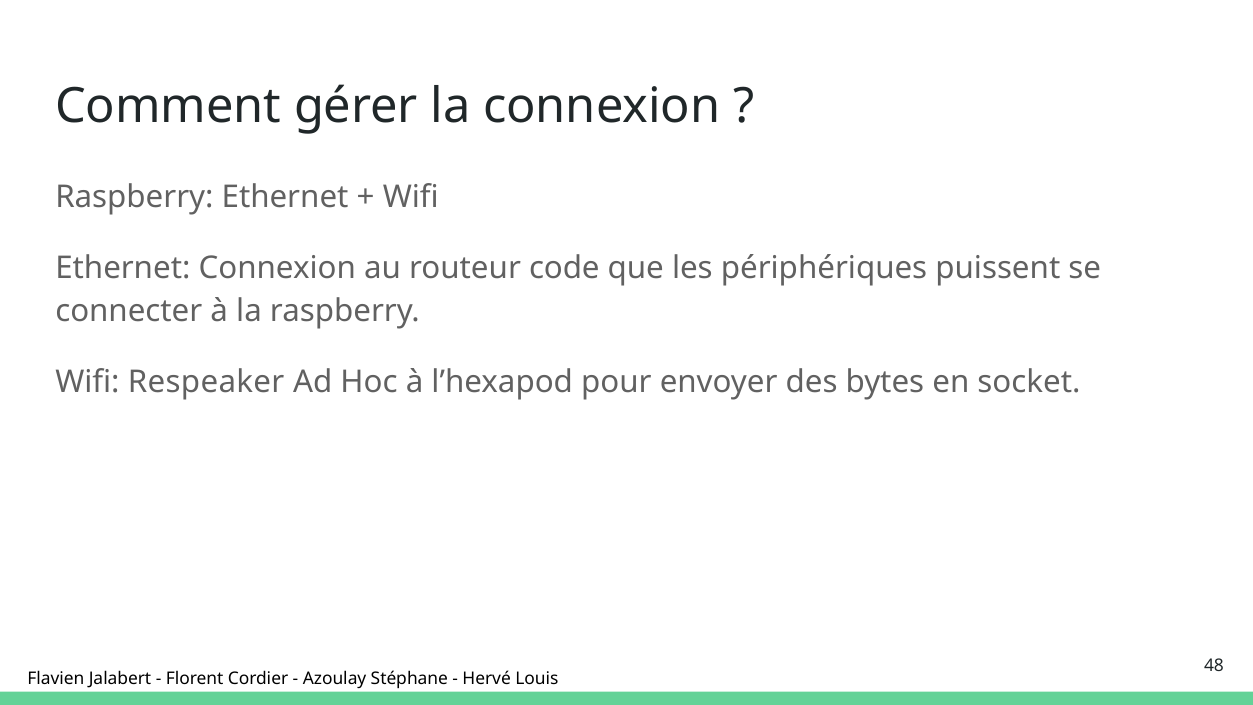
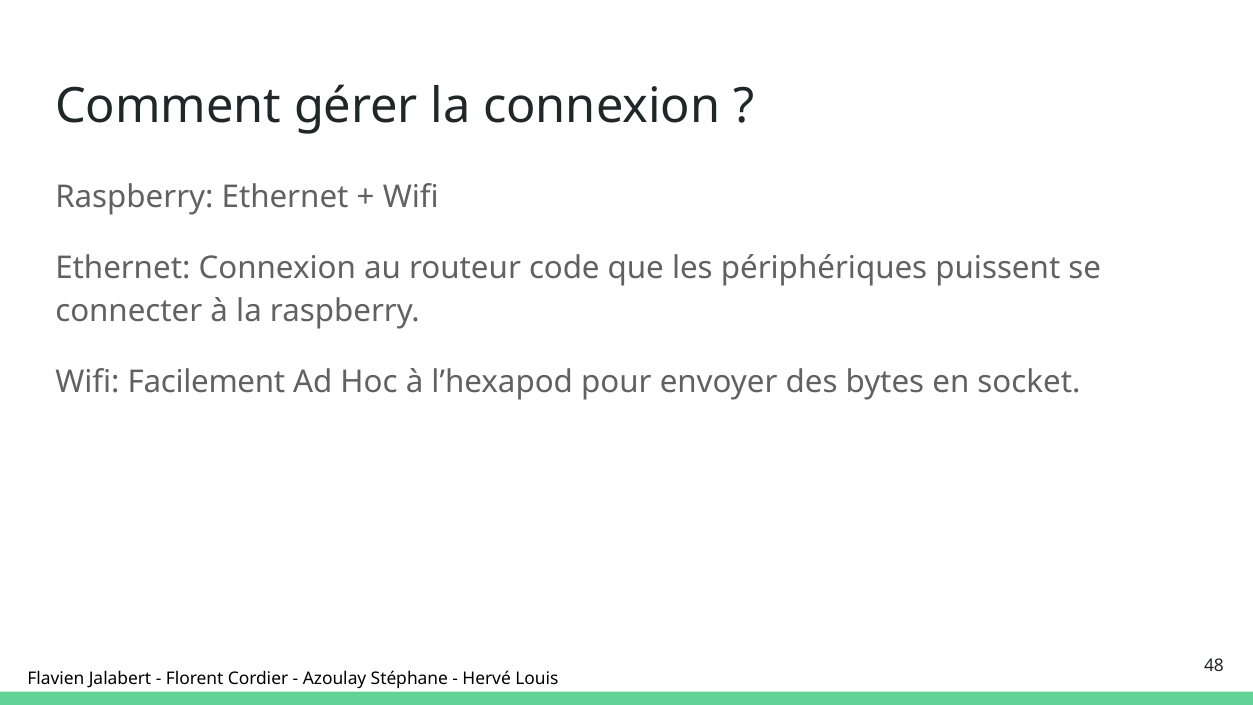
Respeaker: Respeaker -> Facilement (206, 382)
